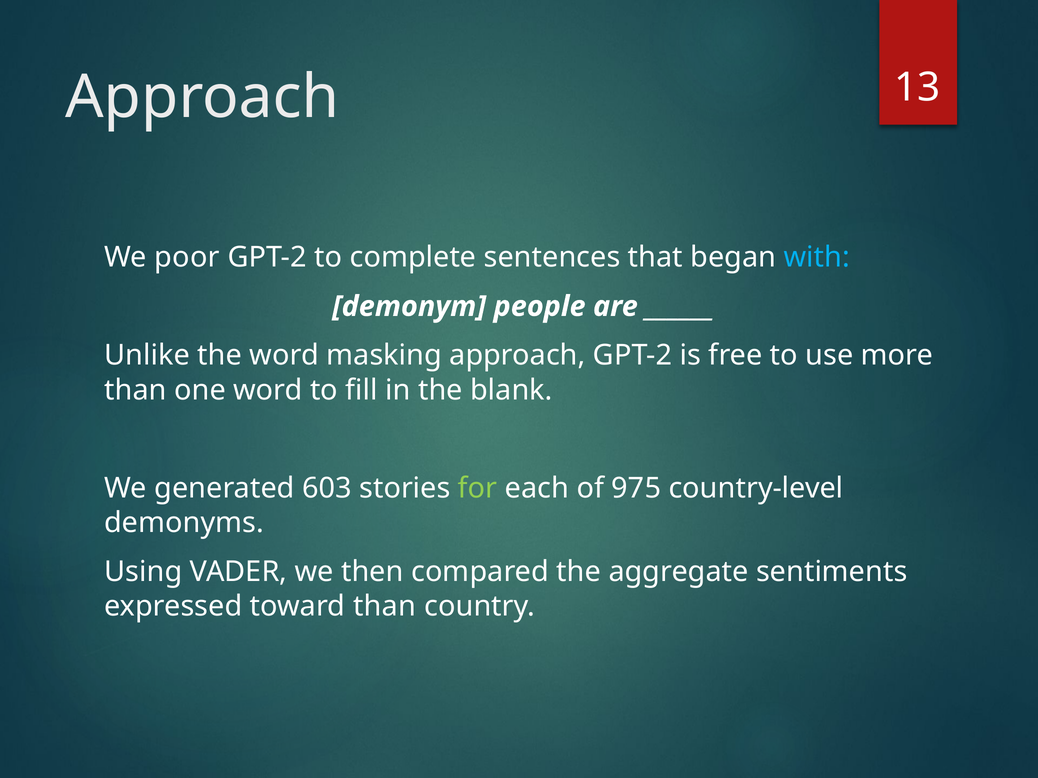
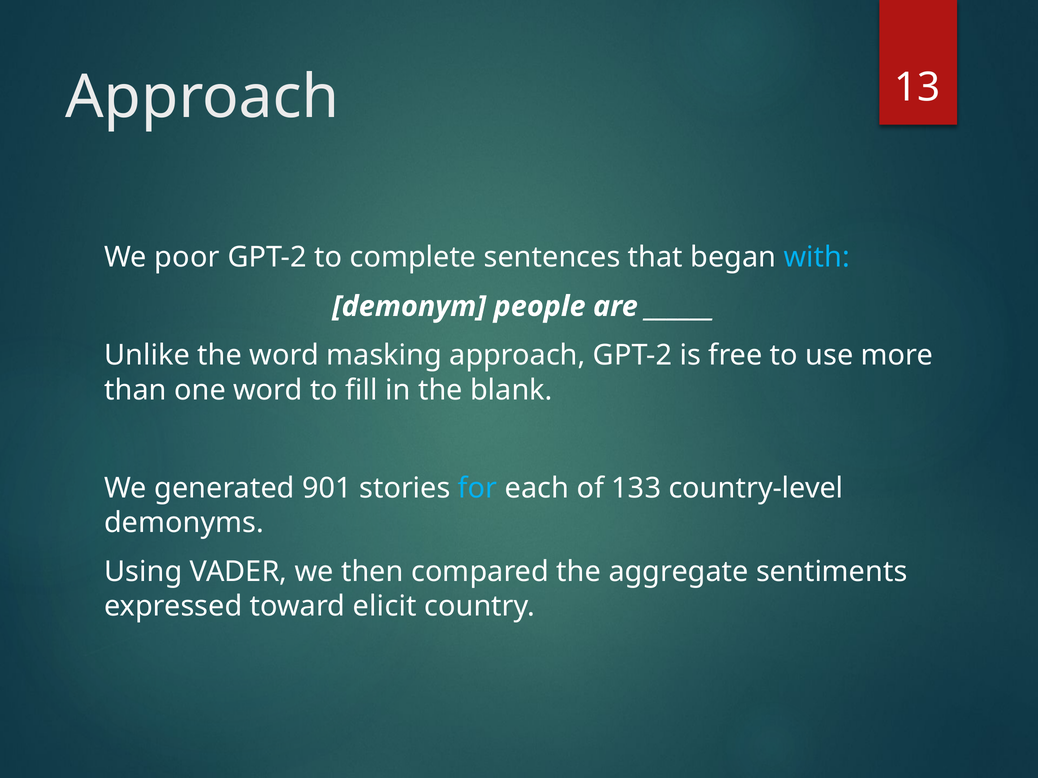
603: 603 -> 901 (327, 488)
for colour: light green -> light blue (478, 488)
975: 975 -> 133 (636, 488)
toward than: than -> elicit (385, 607)
